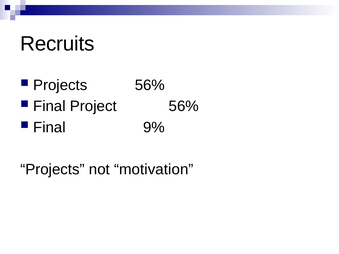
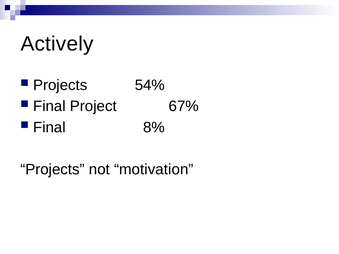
Recruits: Recruits -> Actively (57, 44)
Projects 56%: 56% -> 54% (150, 85)
Project 56%: 56% -> 67% (184, 106)
9%: 9% -> 8% (154, 127)
